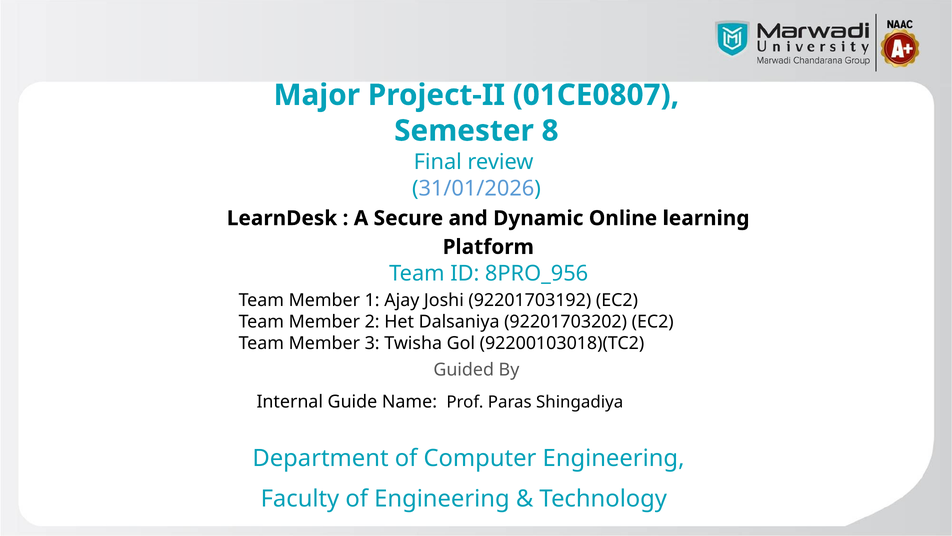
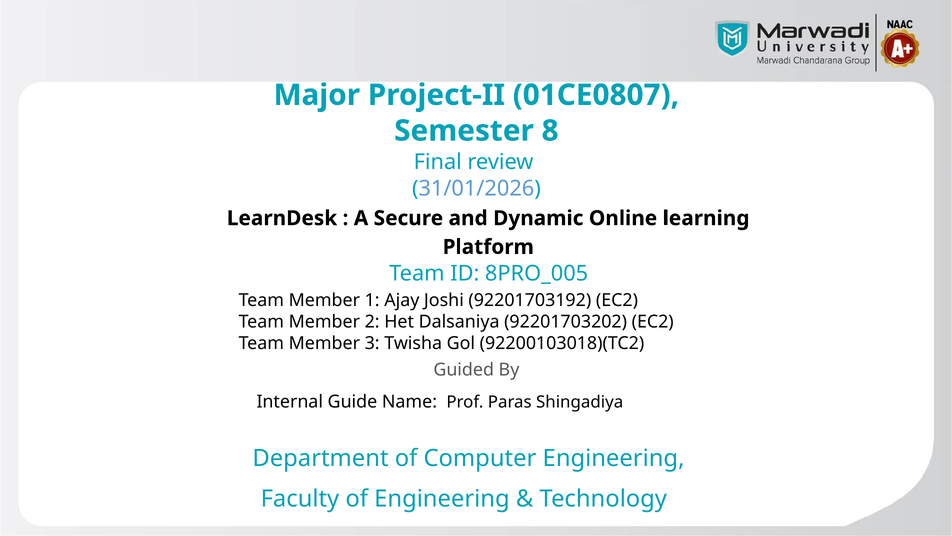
8PRO_956: 8PRO_956 -> 8PRO_005 (537, 273)
